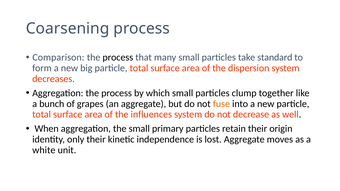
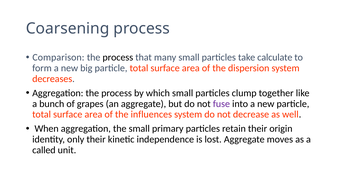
standard: standard -> calculate (275, 57)
fuse colour: orange -> purple (221, 104)
white: white -> called (44, 150)
